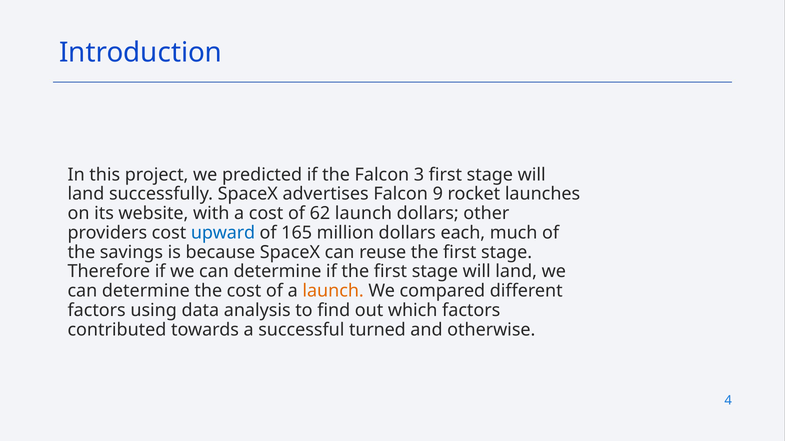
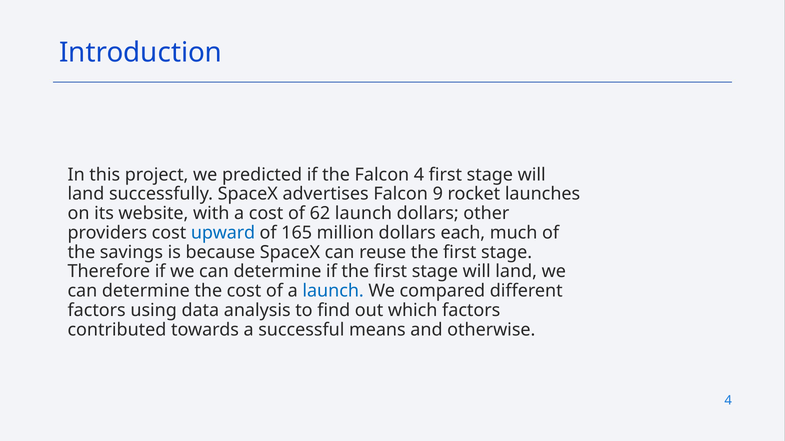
Falcon 3: 3 -> 4 (419, 175)
launch colour: orange -> blue (333, 291)
turned: turned -> means (377, 330)
